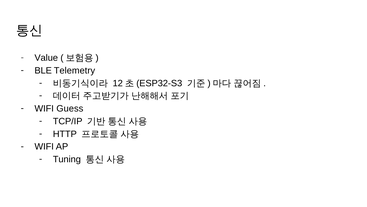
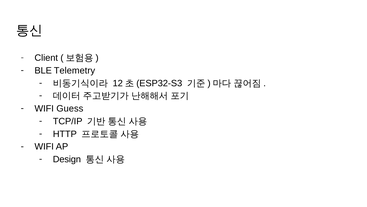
Value: Value -> Client (46, 58)
Tuning: Tuning -> Design (67, 159)
